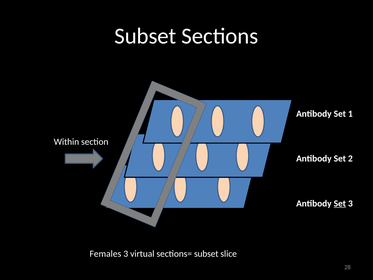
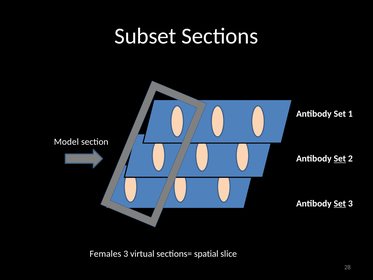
Within: Within -> Model (66, 142)
Set underline: none -> present (340, 159)
sections= subset: subset -> spatial (206, 254)
